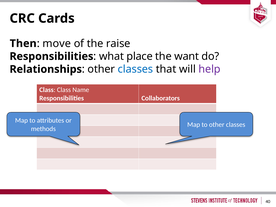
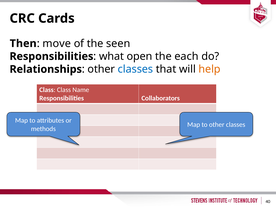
raise: raise -> seen (118, 43)
place: place -> open (140, 56)
want: want -> each (187, 56)
help colour: purple -> orange (210, 69)
